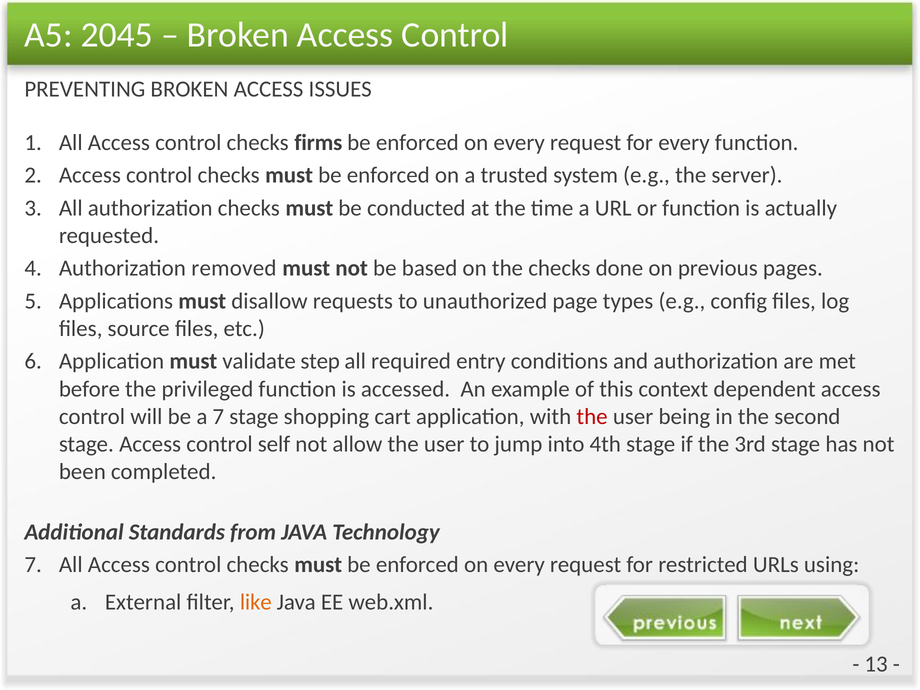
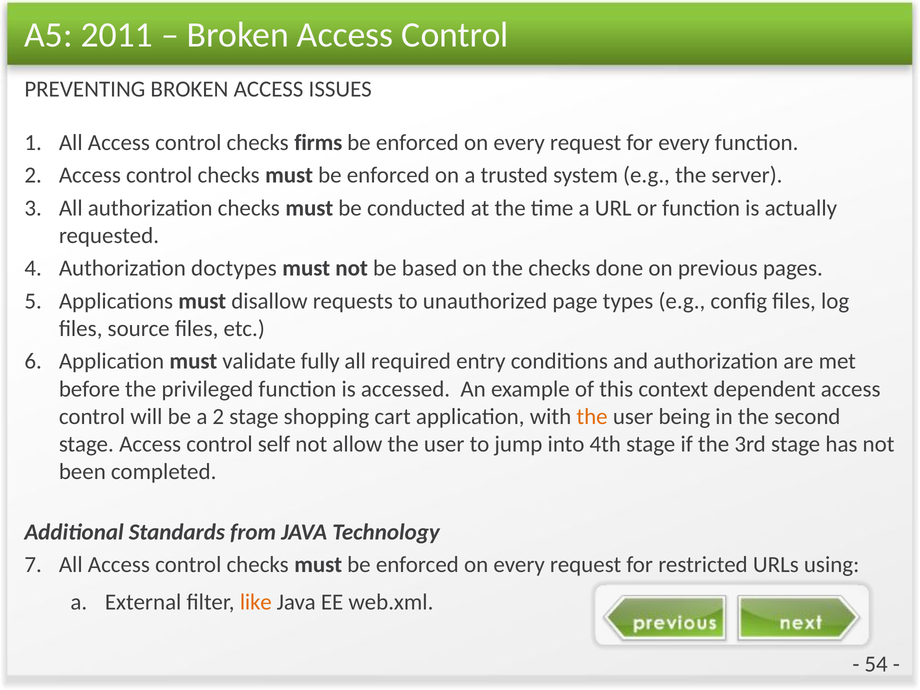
2045: 2045 -> 2011 (117, 35)
removed: removed -> doctypes (234, 268)
step: step -> fully (320, 361)
a 7: 7 -> 2 (218, 417)
the colour: red -> orange (592, 417)
13: 13 -> 54 (876, 664)
